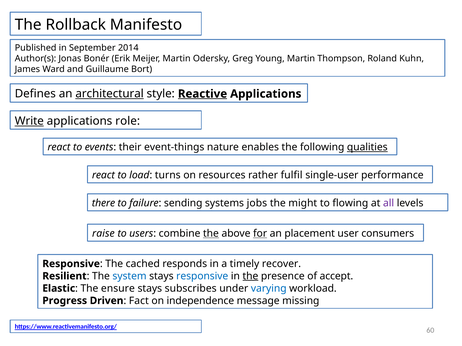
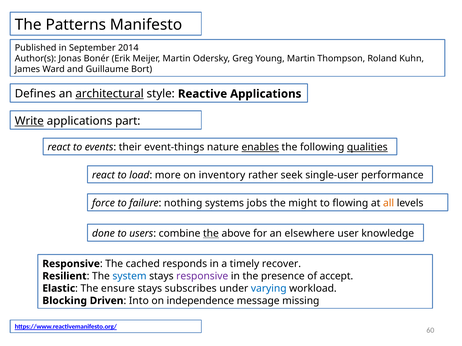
Rollback: Rollback -> Patterns (76, 25)
Reactive underline: present -> none (203, 94)
role: role -> part (128, 121)
enables underline: none -> present (260, 147)
turns: turns -> more (168, 175)
resources: resources -> inventory (222, 175)
fulfil: fulfil -> seek (292, 175)
there: there -> force (103, 203)
sending: sending -> nothing (183, 203)
all colour: purple -> orange (389, 203)
raise: raise -> done (103, 234)
for underline: present -> none (260, 234)
placement: placement -> elsewhere (310, 234)
consumers: consumers -> knowledge (388, 234)
responsive colour: blue -> purple (202, 276)
the underline: present -> none (250, 276)
Progress: Progress -> Blocking (65, 301)
Fact: Fact -> Into (139, 301)
